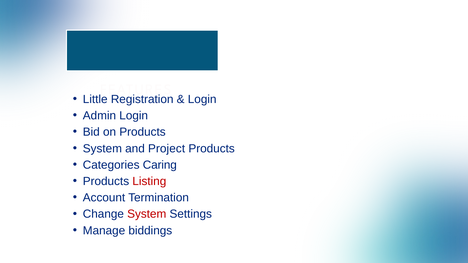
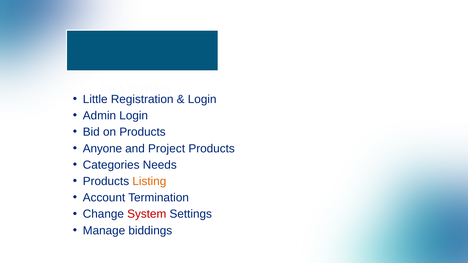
System: System -> Anyone (102, 149)
Caring: Caring -> Needs (160, 165)
Listing colour: red -> orange (149, 181)
